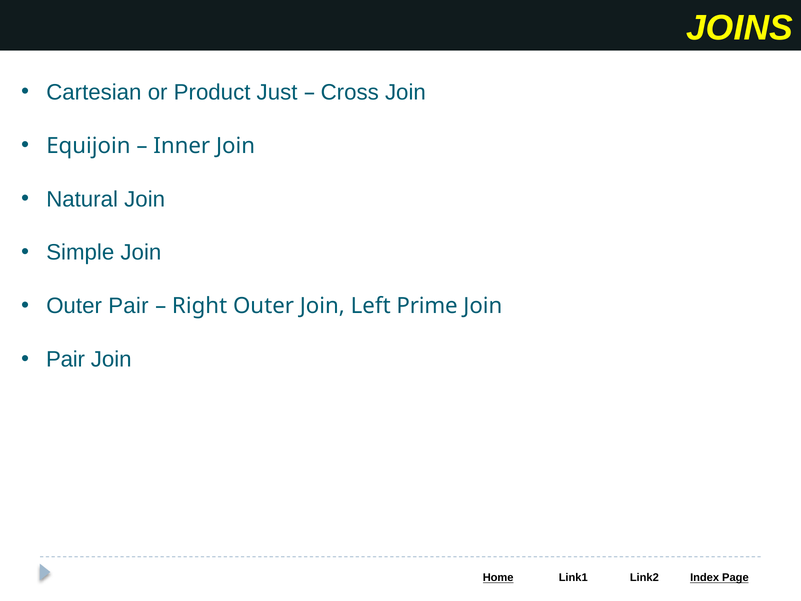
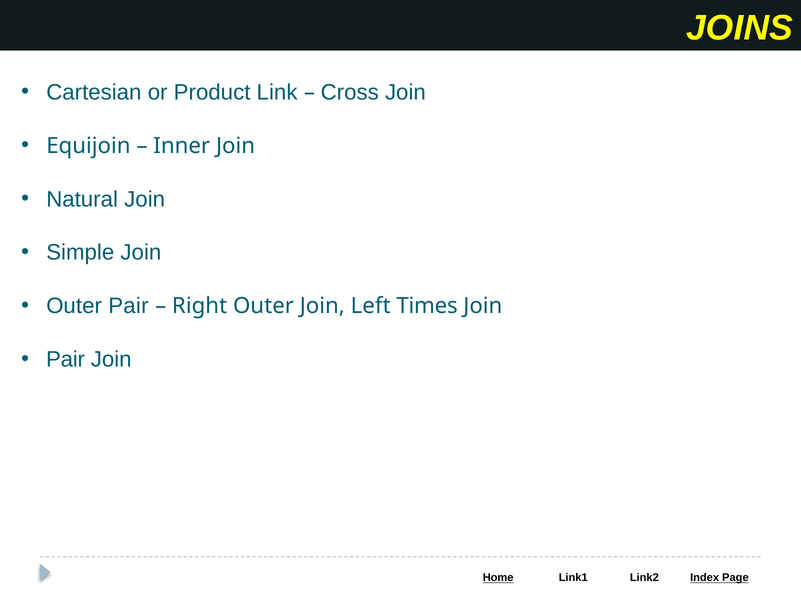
Just: Just -> Link (277, 92)
Prime: Prime -> Times (427, 306)
